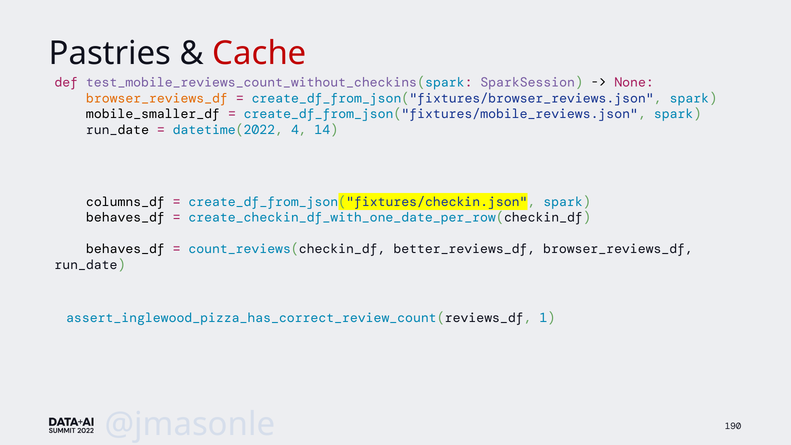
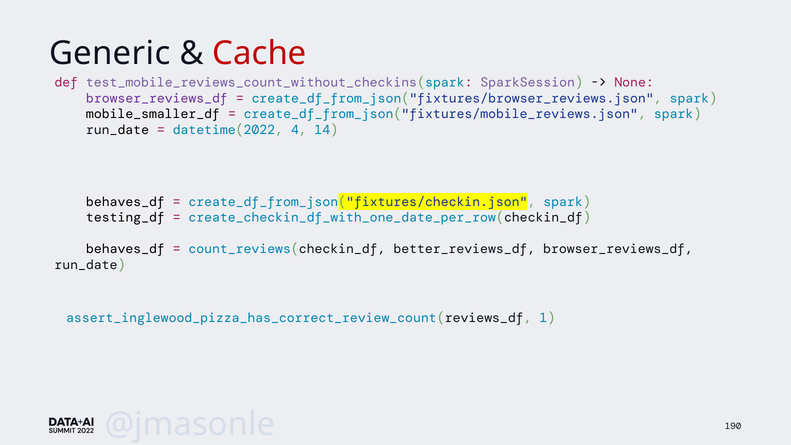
Pastries: Pastries -> Generic (110, 53)
browser_reviews_df colour: orange -> purple (157, 98)
columns_df: columns_df -> behaves_df (125, 202)
behaves_df: behaves_df -> testing_df (125, 218)
